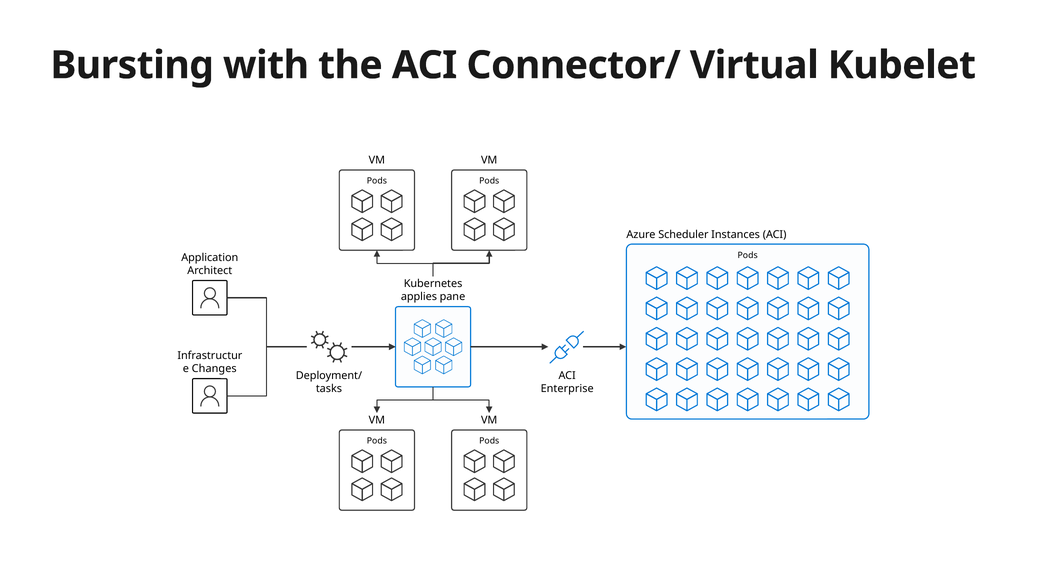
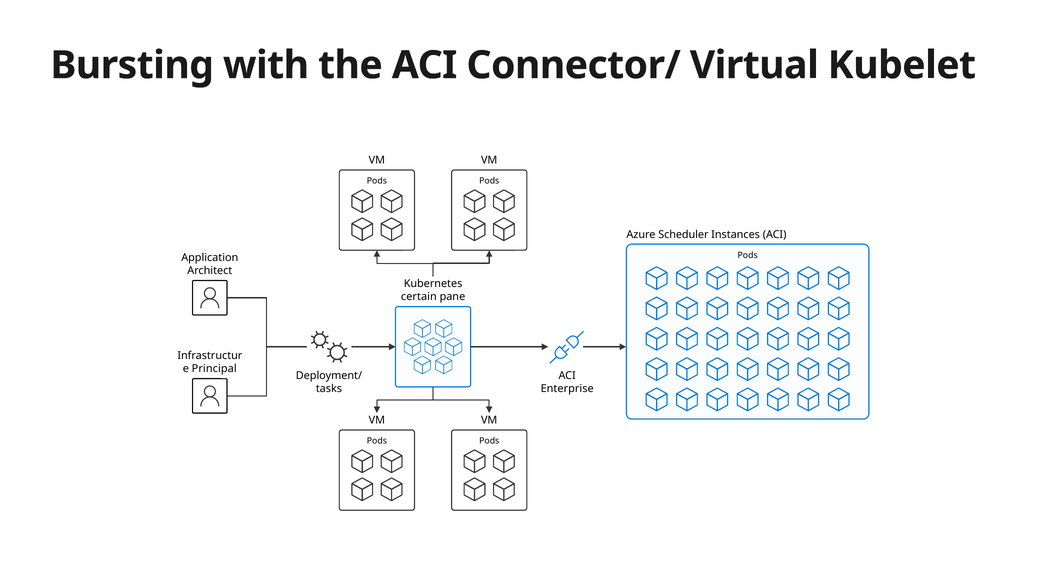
applies: applies -> certain (419, 297)
Changes: Changes -> Principal (214, 369)
